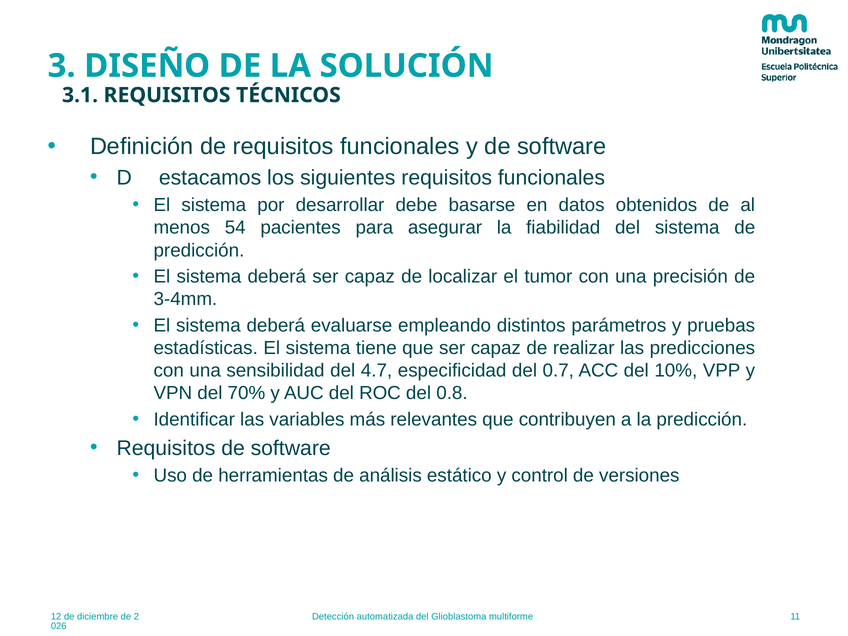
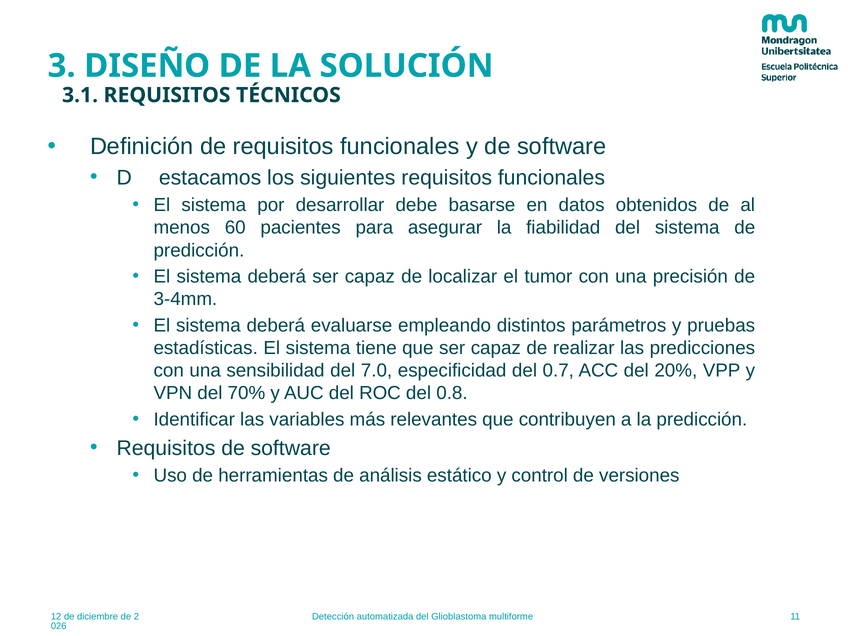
54: 54 -> 60 (235, 228)
4.7: 4.7 -> 7.0 (377, 371)
10%: 10% -> 20% (676, 371)
